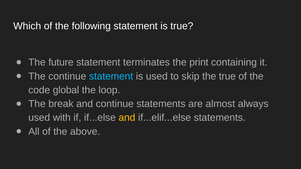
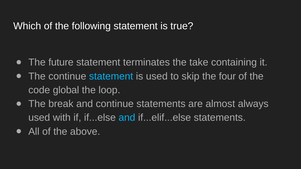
print: print -> take (199, 63)
the true: true -> four (227, 76)
and colour: yellow -> light blue (127, 118)
